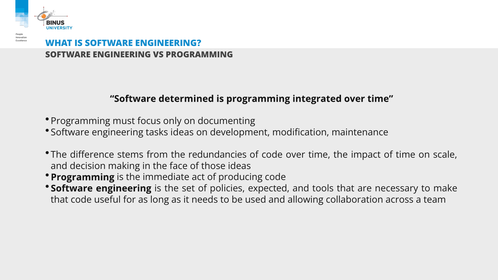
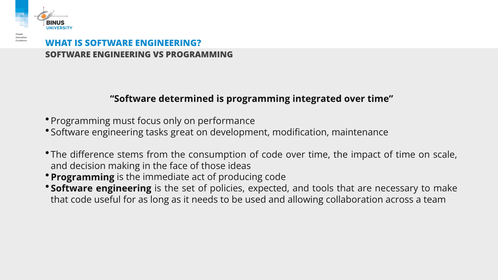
documenting: documenting -> performance (226, 121)
tasks ideas: ideas -> great (182, 132)
redundancies: redundancies -> consumption (217, 155)
